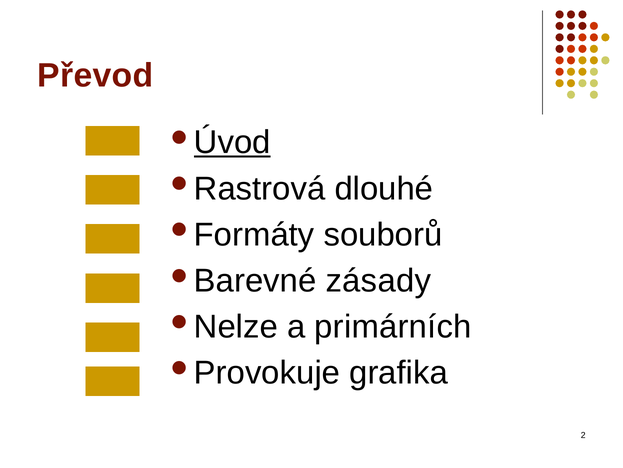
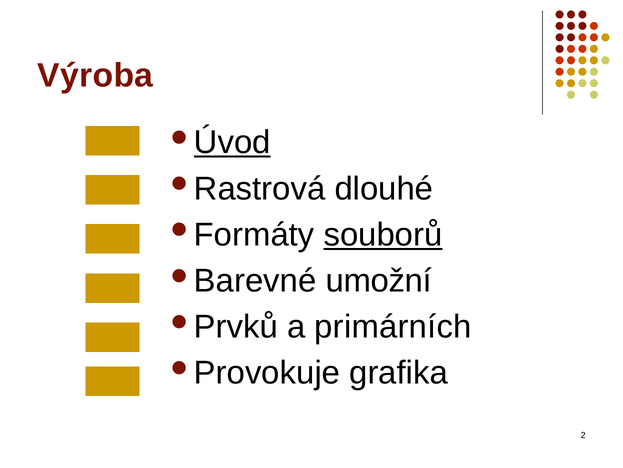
Převod: Převod -> Výroba (95, 76)
souborů underline: none -> present (383, 234)
zásady: zásady -> umožní (379, 280)
Nelze: Nelze -> Prvků (236, 326)
